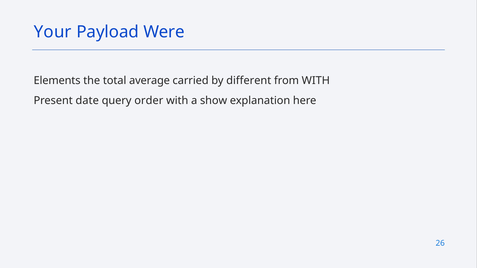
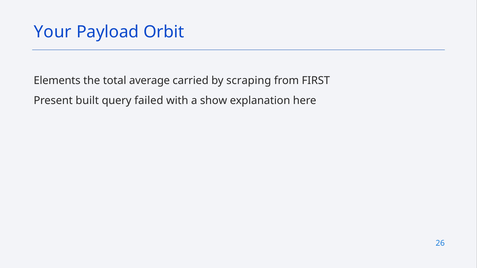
Were: Were -> Orbit (164, 32)
different: different -> scraping (249, 80)
from WITH: WITH -> FIRST (316, 80)
date: date -> built (87, 101)
order: order -> failed (149, 101)
